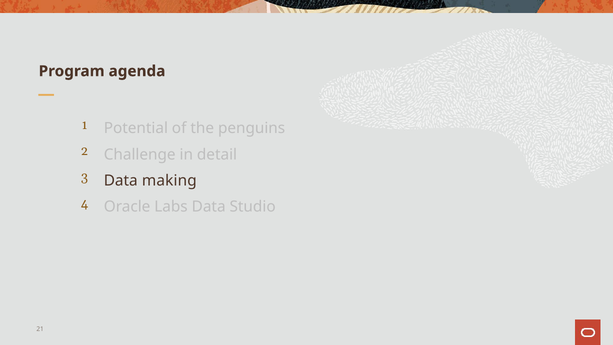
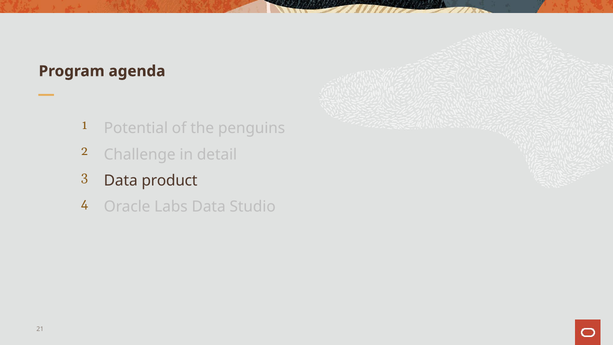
making: making -> product (169, 181)
